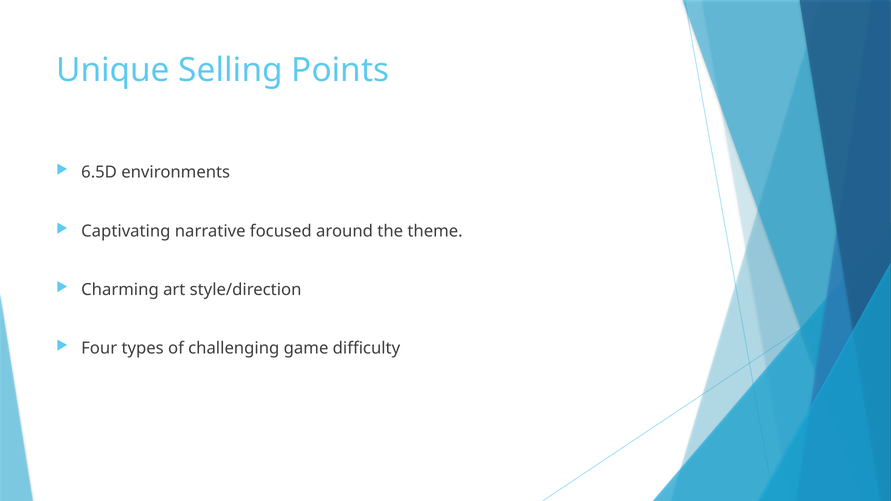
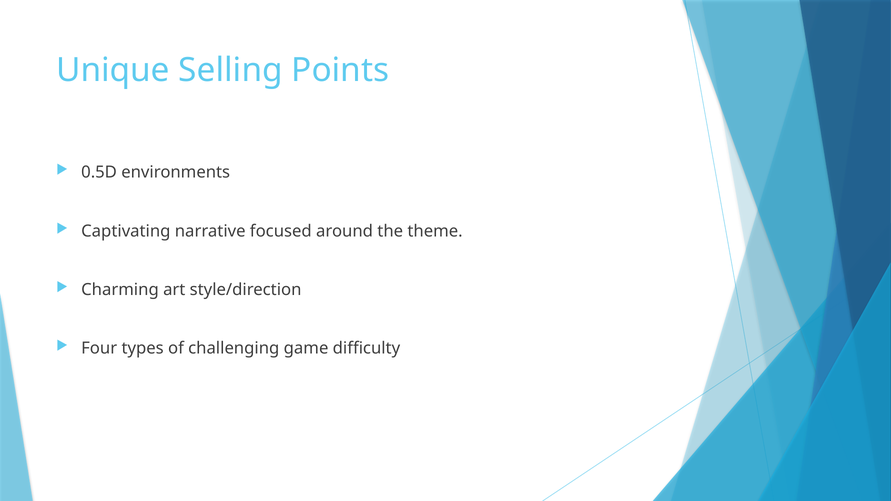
6.5D: 6.5D -> 0.5D (99, 172)
